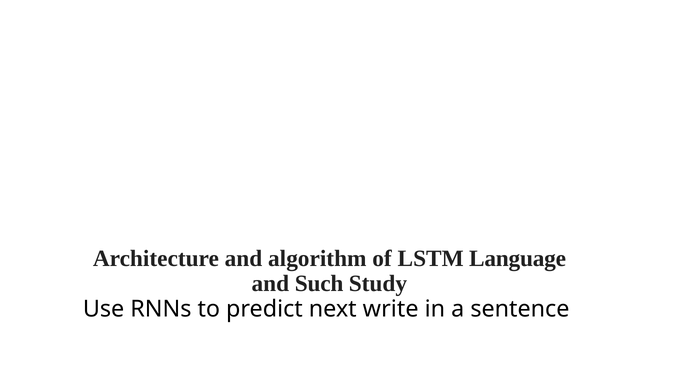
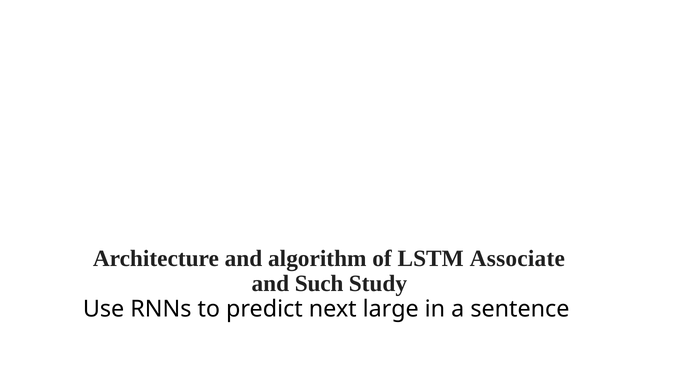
Language: Language -> Associate (517, 258)
write: write -> large (391, 309)
